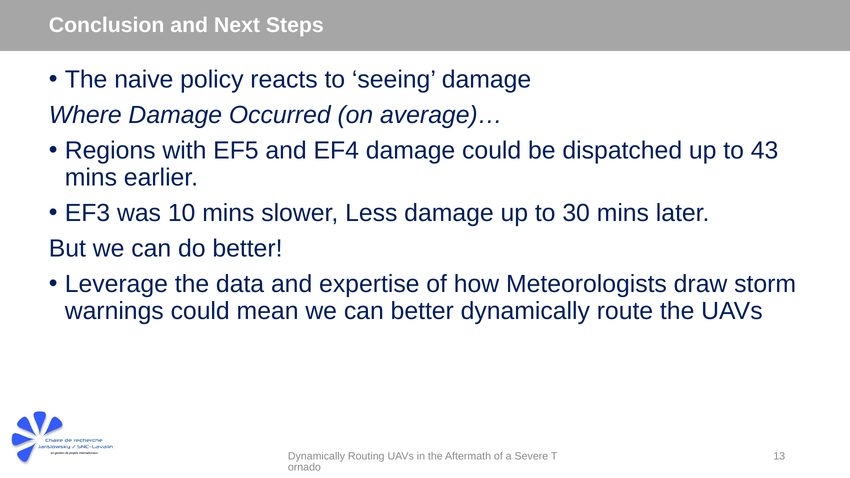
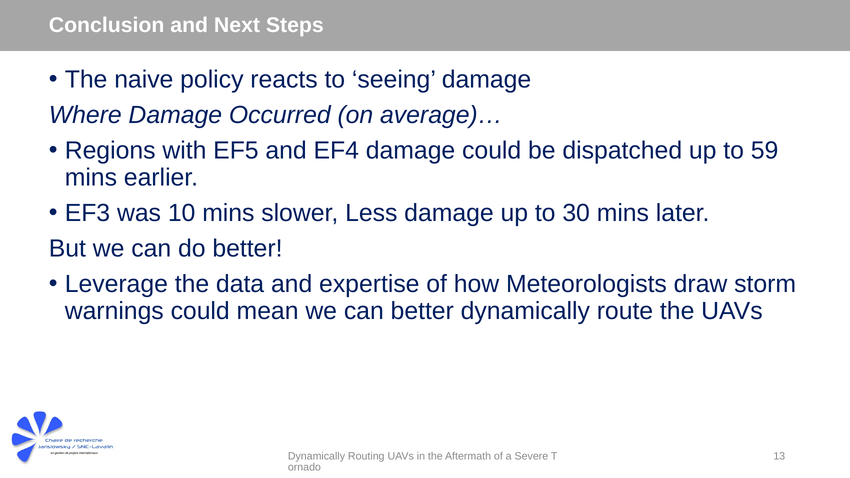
43: 43 -> 59 (765, 151)
